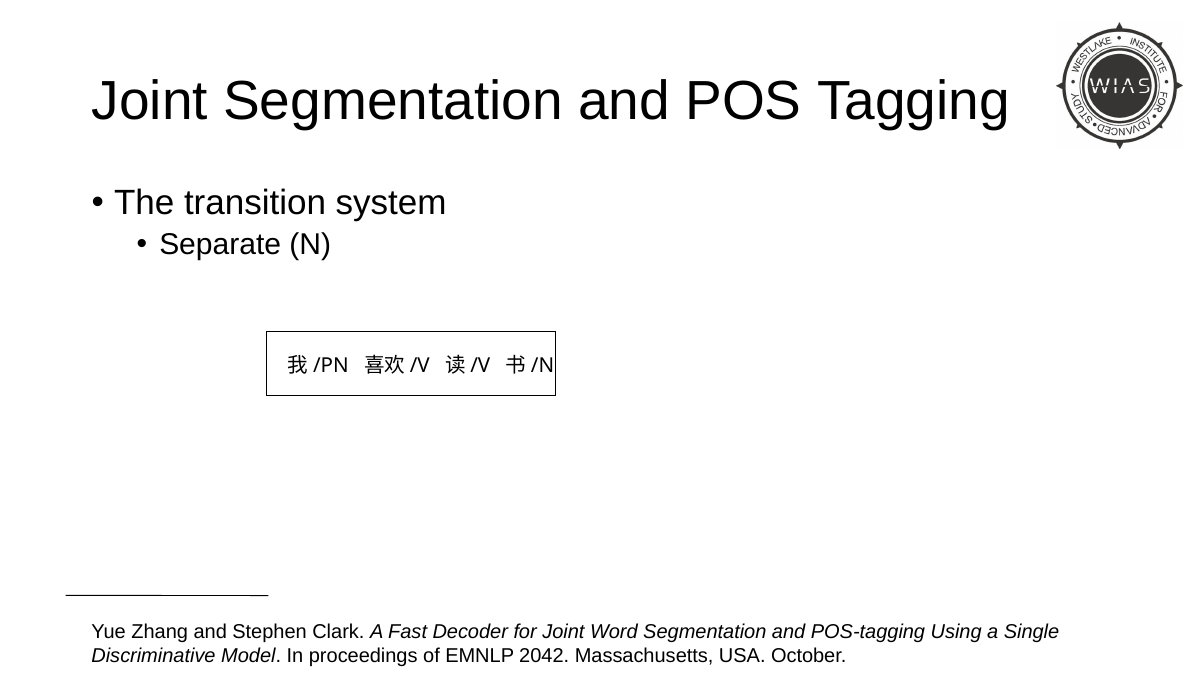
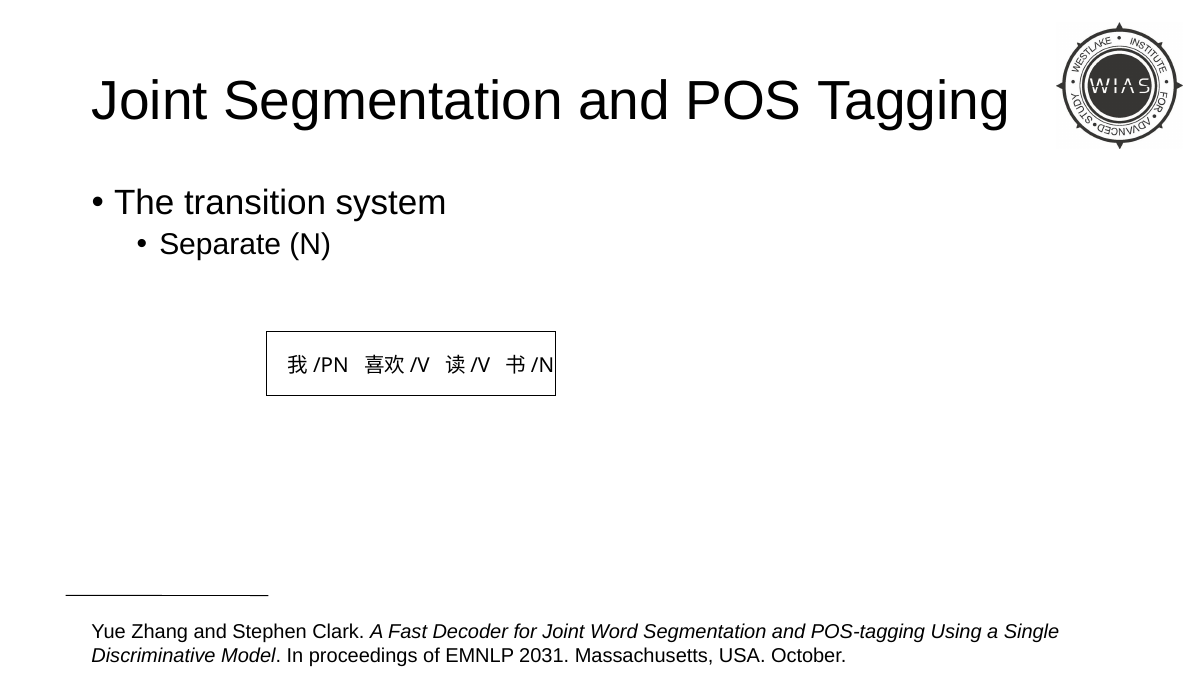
2042: 2042 -> 2031 (544, 656)
